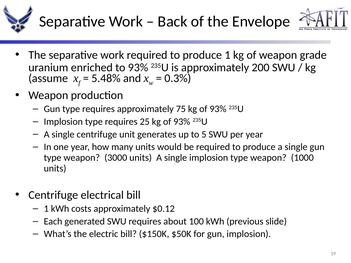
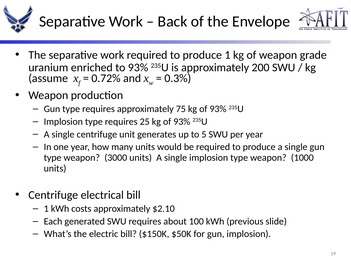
5.48%: 5.48% -> 0.72% (106, 78)
$0.12: $0.12 -> $2.10 (164, 209)
